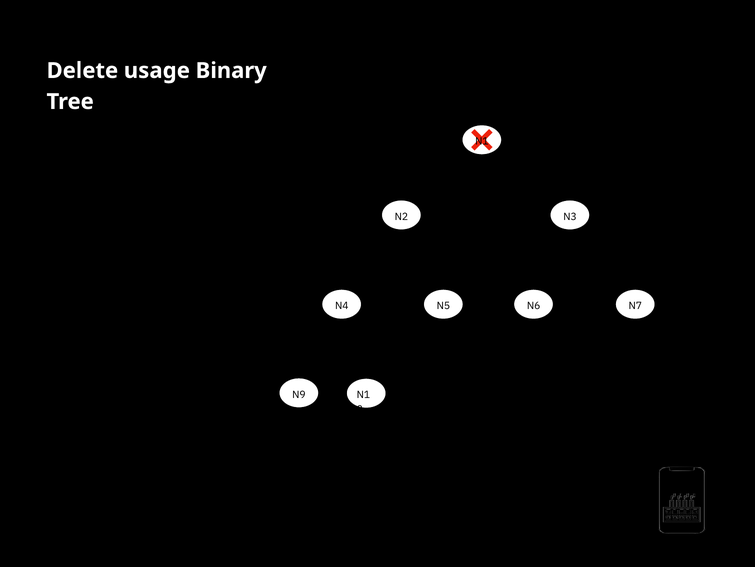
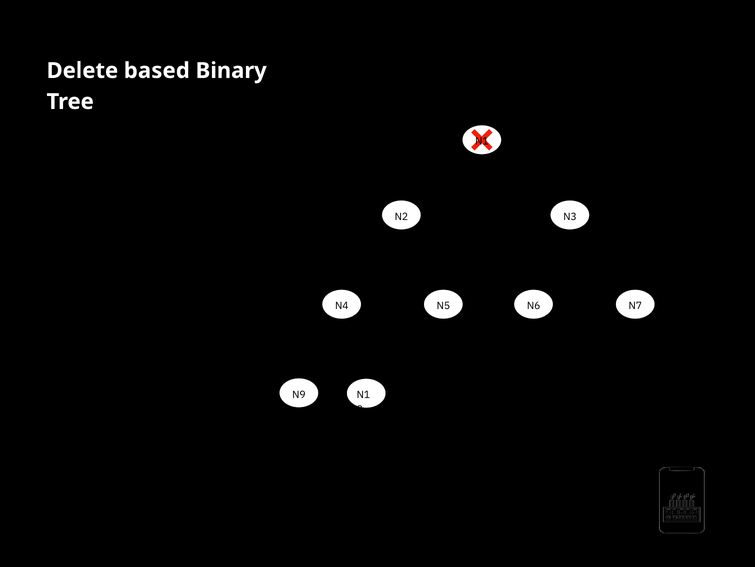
usage: usage -> based (157, 71)
